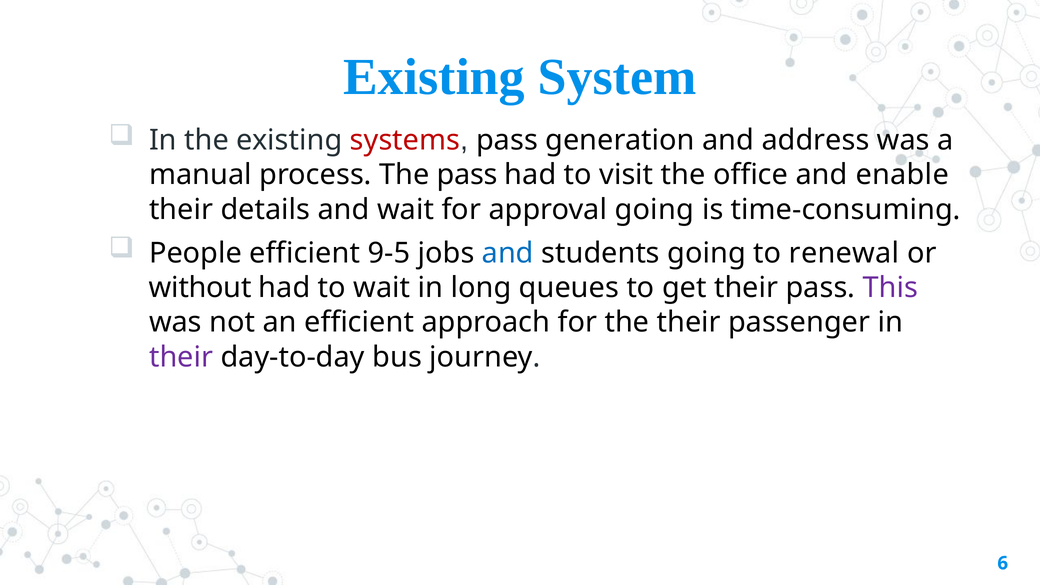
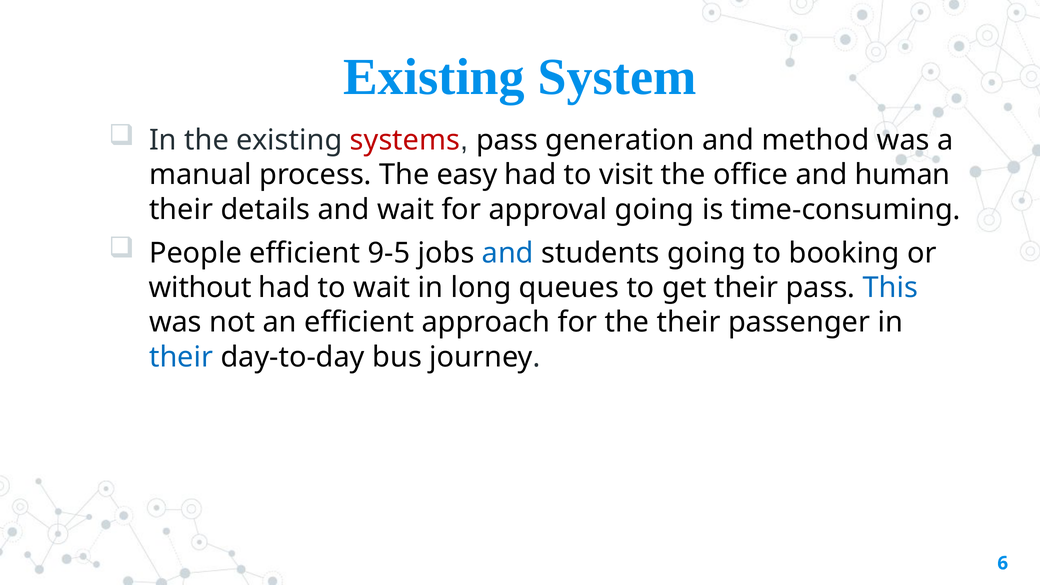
address: address -> method (815, 140)
The pass: pass -> easy (467, 175)
enable: enable -> human (902, 175)
renewal: renewal -> booking (844, 253)
This colour: purple -> blue (890, 288)
their colour: purple -> blue (181, 357)
